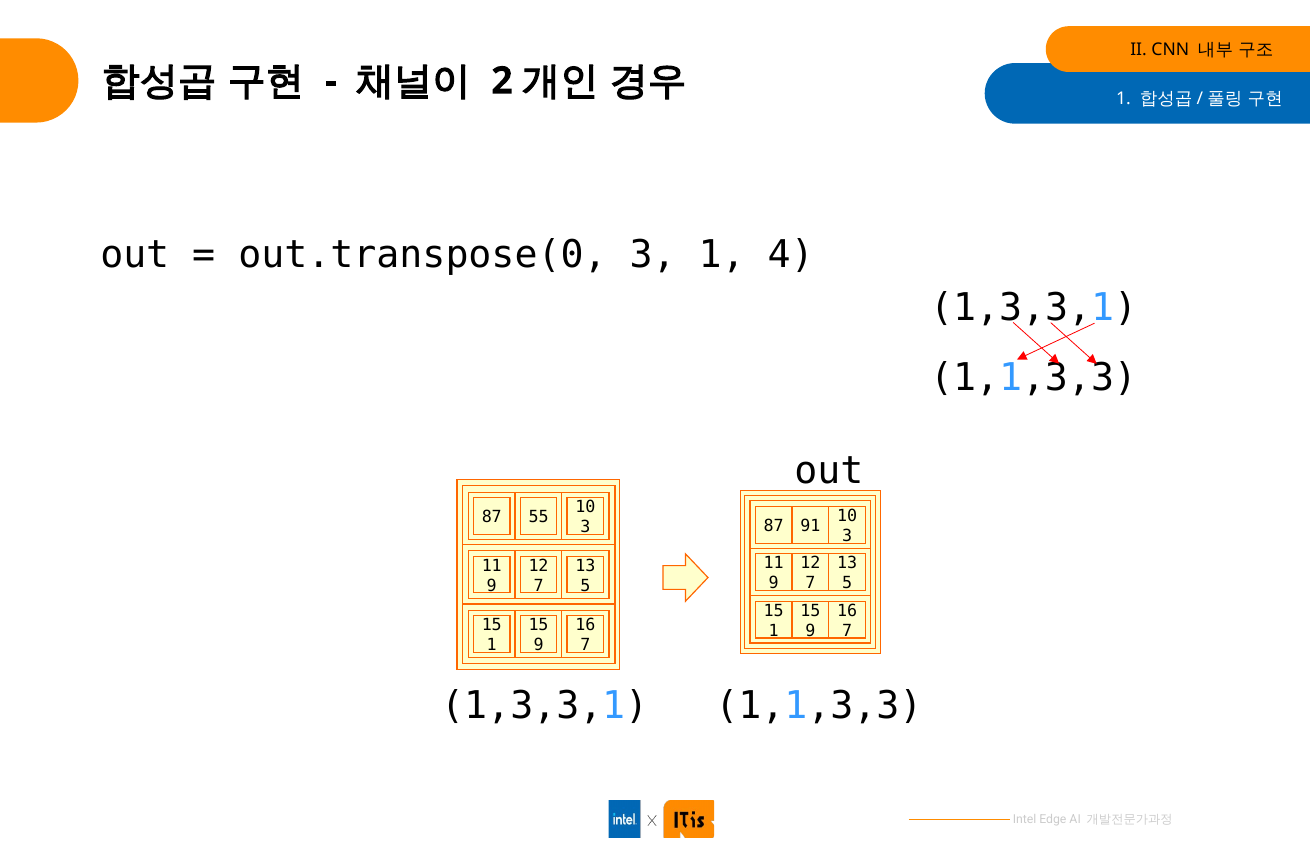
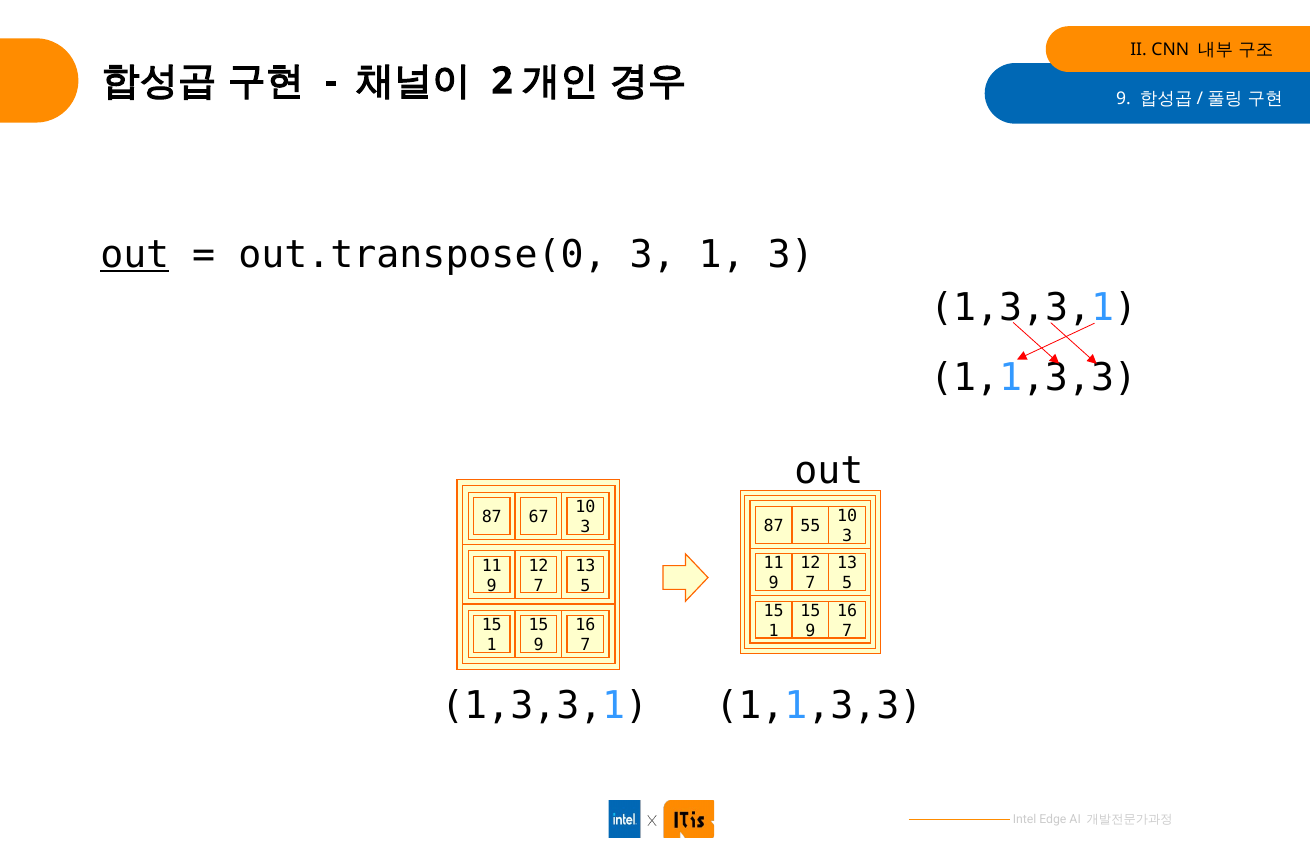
1: 1 -> 9 (1124, 99)
out underline: none -> present (135, 255)
1 4: 4 -> 3 (791, 255)
55: 55 -> 67 (539, 517)
91: 91 -> 55 (810, 526)
